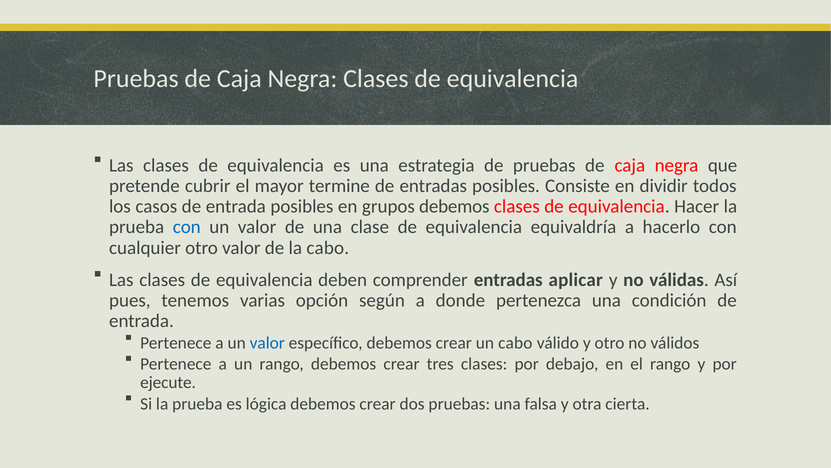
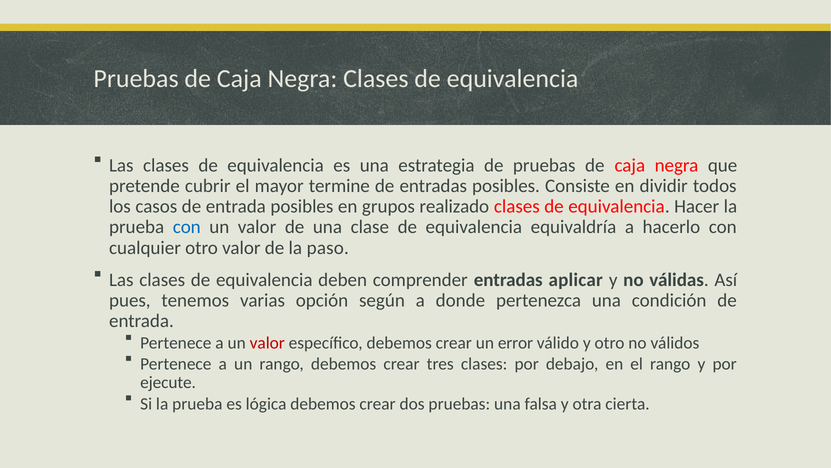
grupos debemos: debemos -> realizado (454, 206)
la cabo: cabo -> paso (328, 247)
valor colour: blue -> red (267, 343)
un cabo: cabo -> error (515, 343)
